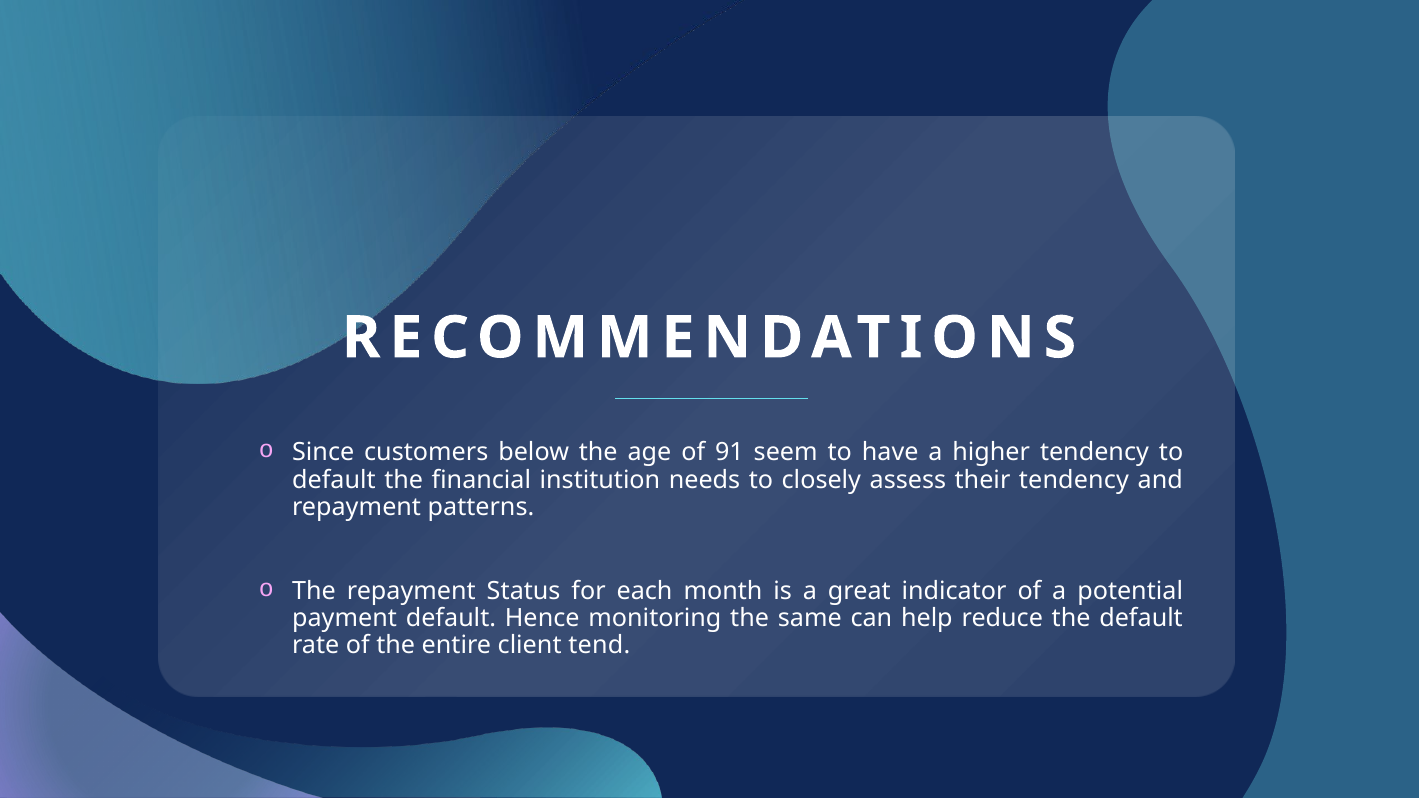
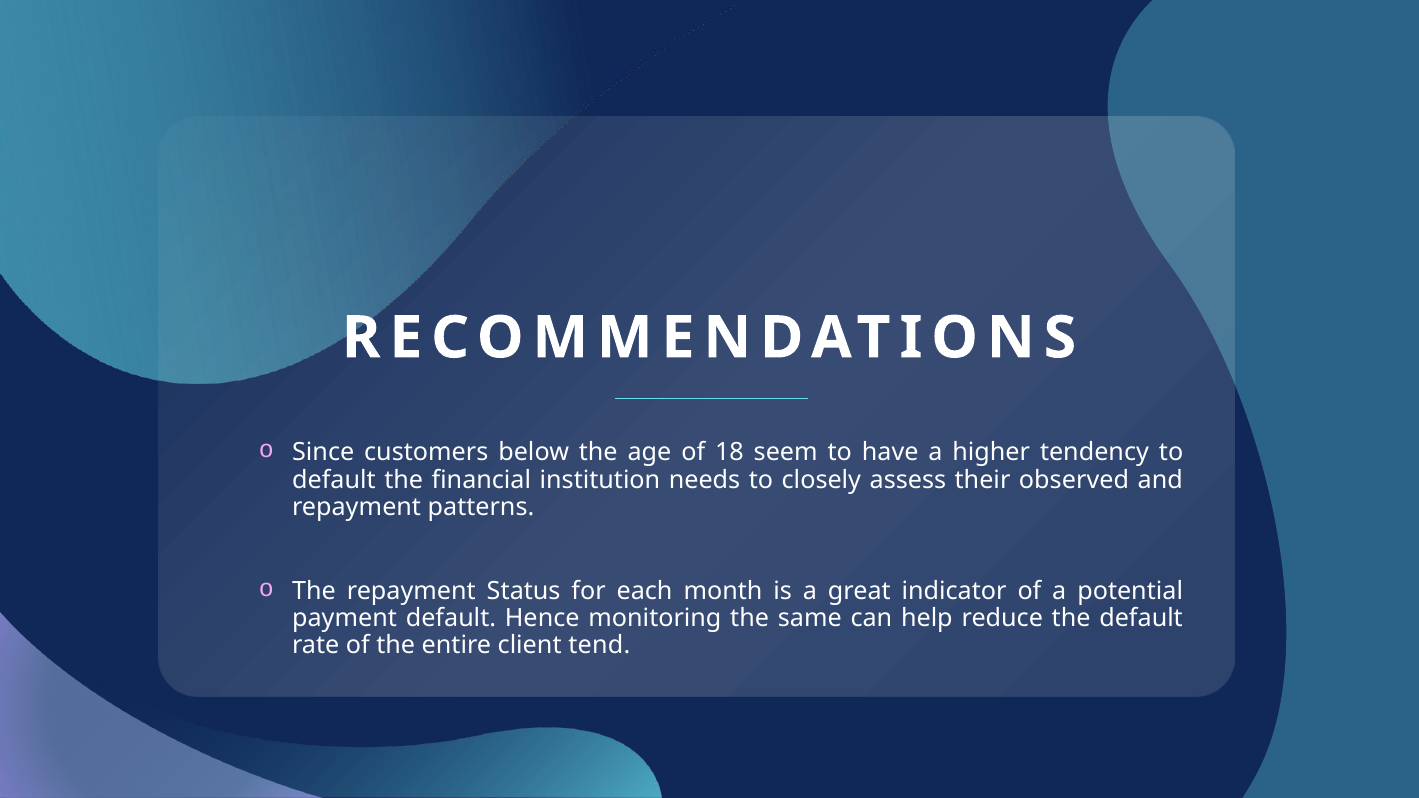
91: 91 -> 18 (729, 453)
their tendency: tendency -> observed (1074, 480)
